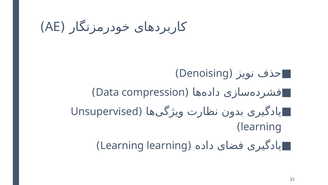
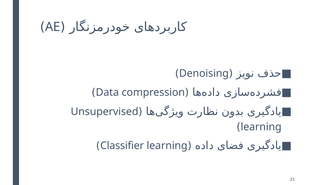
Learning: Learning -> Classifier (122, 145)
